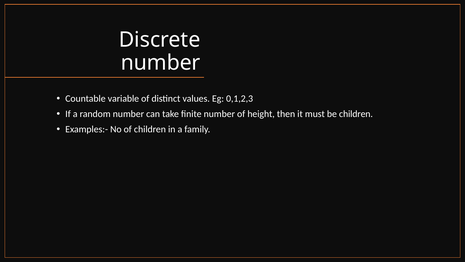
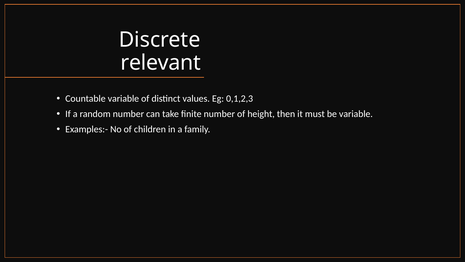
number: number -> relevant (161, 63)
be children: children -> variable (356, 114)
